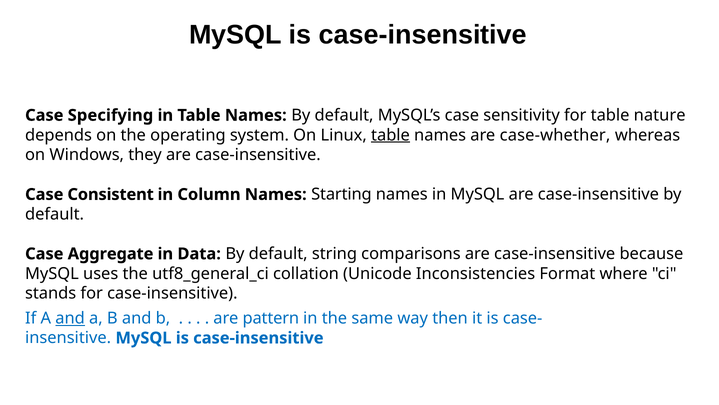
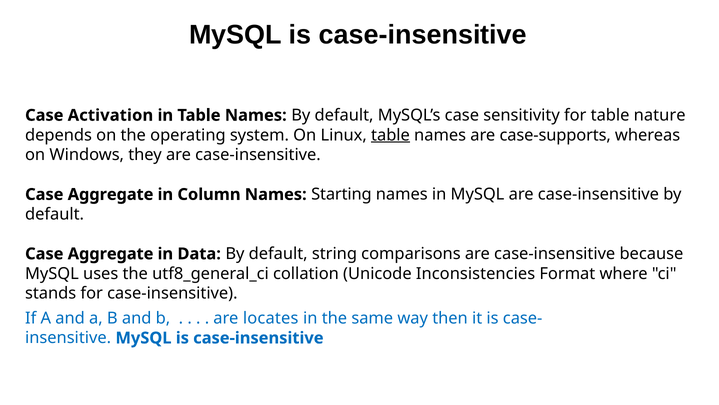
Specifying: Specifying -> Activation (110, 115)
case-whether: case-whether -> case-supports (555, 135)
Consistent: Consistent -> Aggregate (111, 194)
and underline: present -> none (70, 318)
pattern: pattern -> locates (271, 318)
